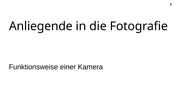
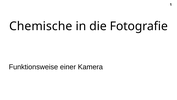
Anliegende: Anliegende -> Chemische (41, 26)
